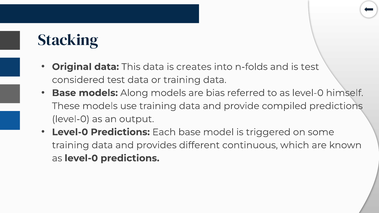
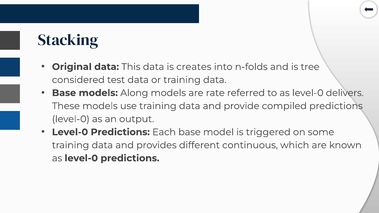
is test: test -> tree (310, 67)
bias: bias -> rate (215, 93)
himself: himself -> delivers (345, 93)
